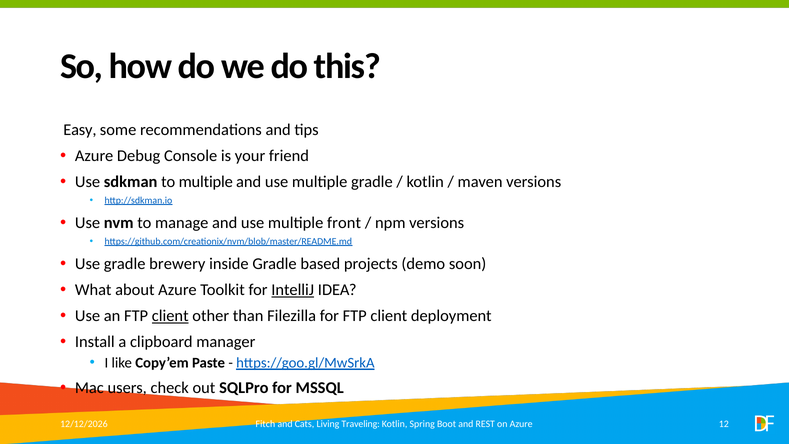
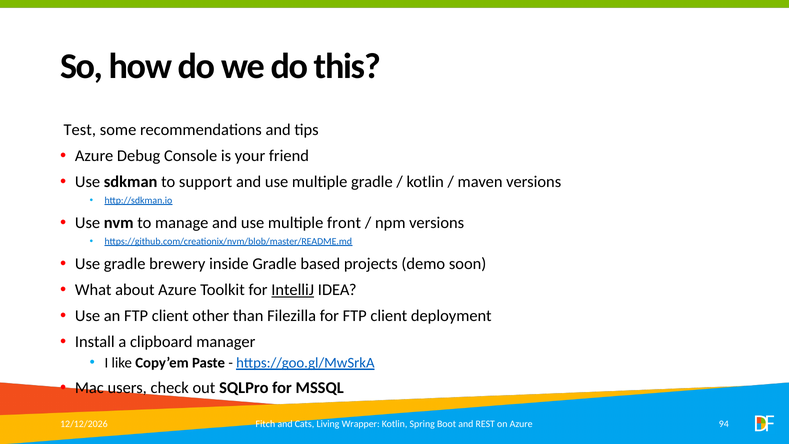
Easy: Easy -> Test (80, 130)
to multiple: multiple -> support (206, 182)
client underline: present -> none (170, 316)
Traveling: Traveling -> Wrapper (361, 424)
12: 12 -> 94 (724, 424)
